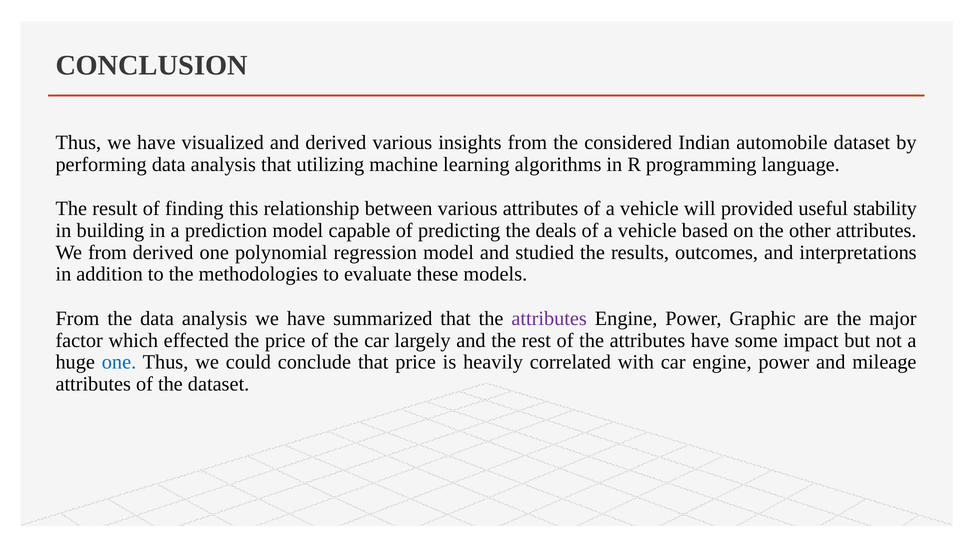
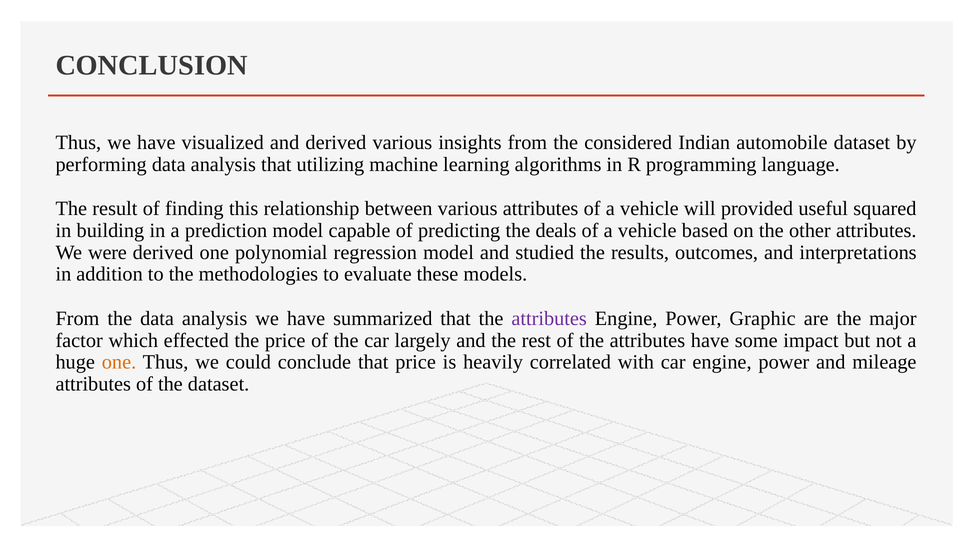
stability: stability -> squared (885, 209)
We from: from -> were (107, 253)
one colour: blue -> orange (119, 362)
